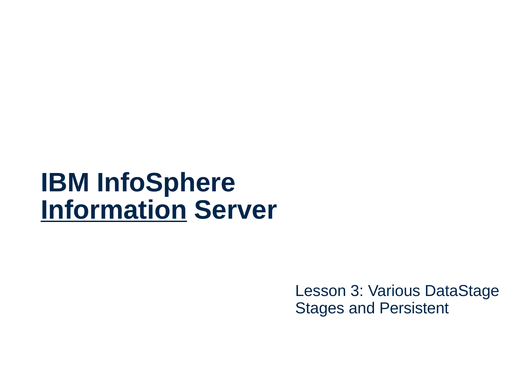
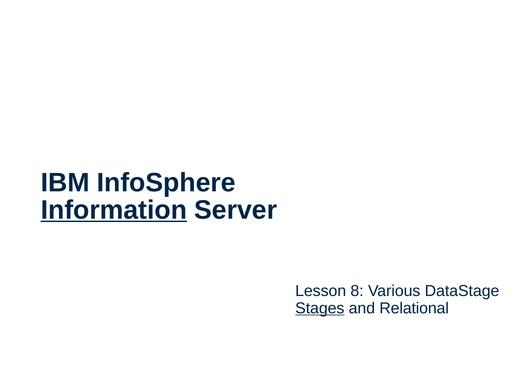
3: 3 -> 8 (357, 291)
Stages underline: none -> present (320, 308)
Persistent: Persistent -> Relational (414, 308)
